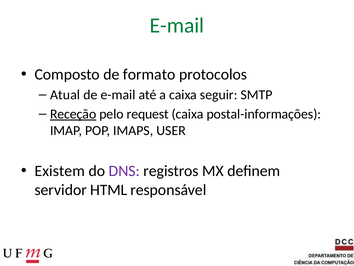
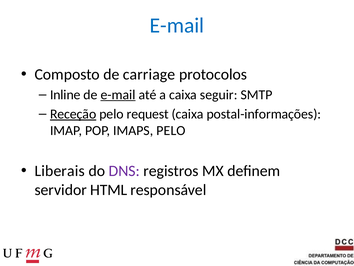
E-mail colour: green -> blue (177, 25)
formato: formato -> carriage (149, 74)
Atual: Atual -> Inline (65, 95)
e-mail underline: none -> present (118, 95)
IMAPS USER: USER -> PELO (171, 130)
Existem: Existem -> Liberais (60, 171)
